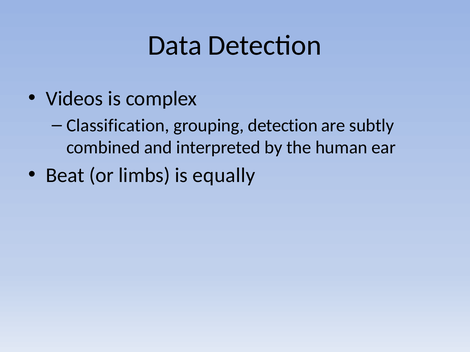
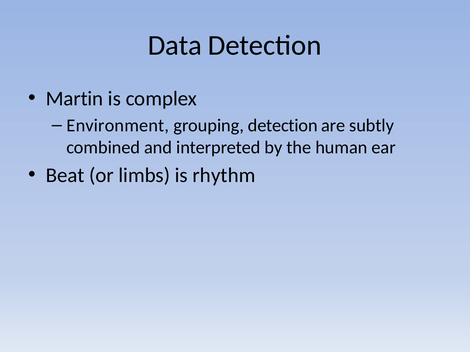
Videos: Videos -> Martin (75, 99)
Classification: Classification -> Environment (118, 126)
equally: equally -> rhythm (224, 175)
